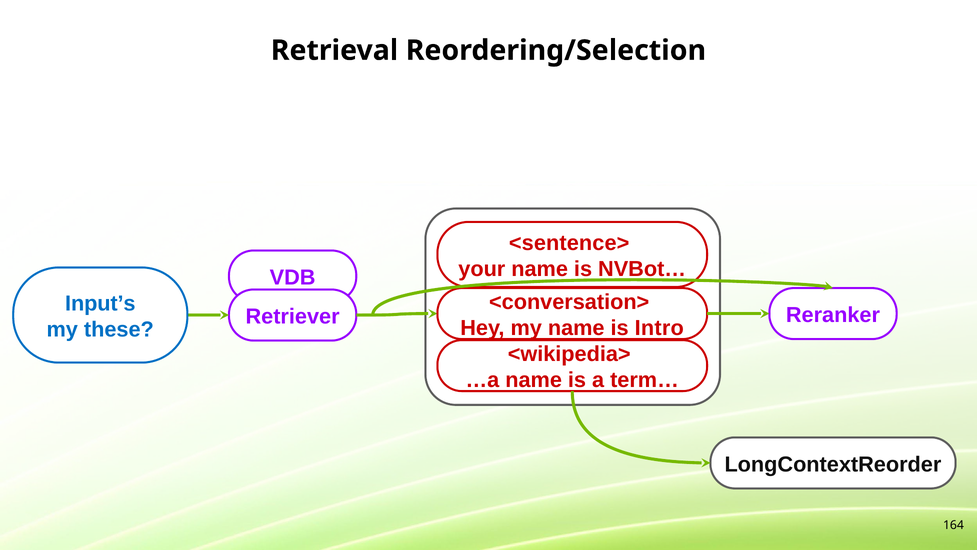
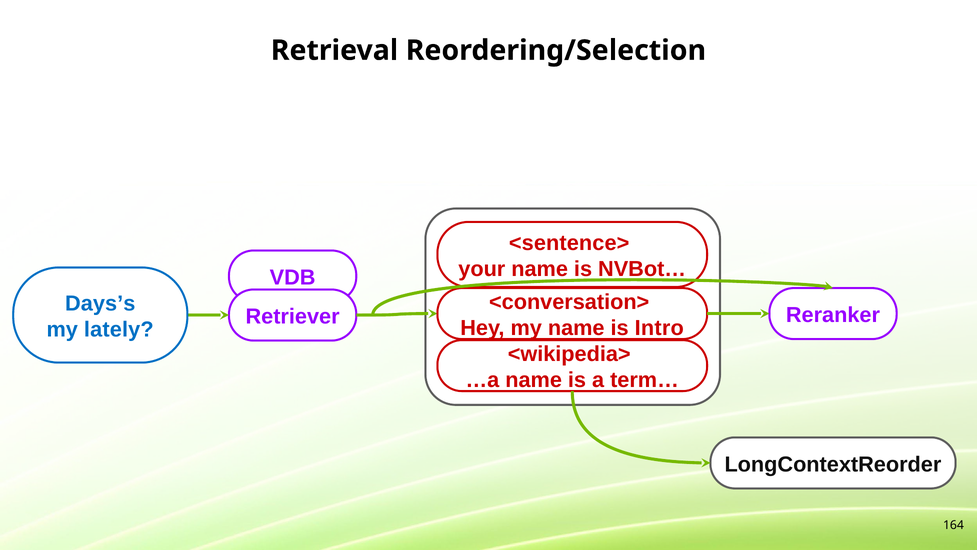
Input’s: Input’s -> Days’s (100, 303)
these: these -> lately (119, 329)
